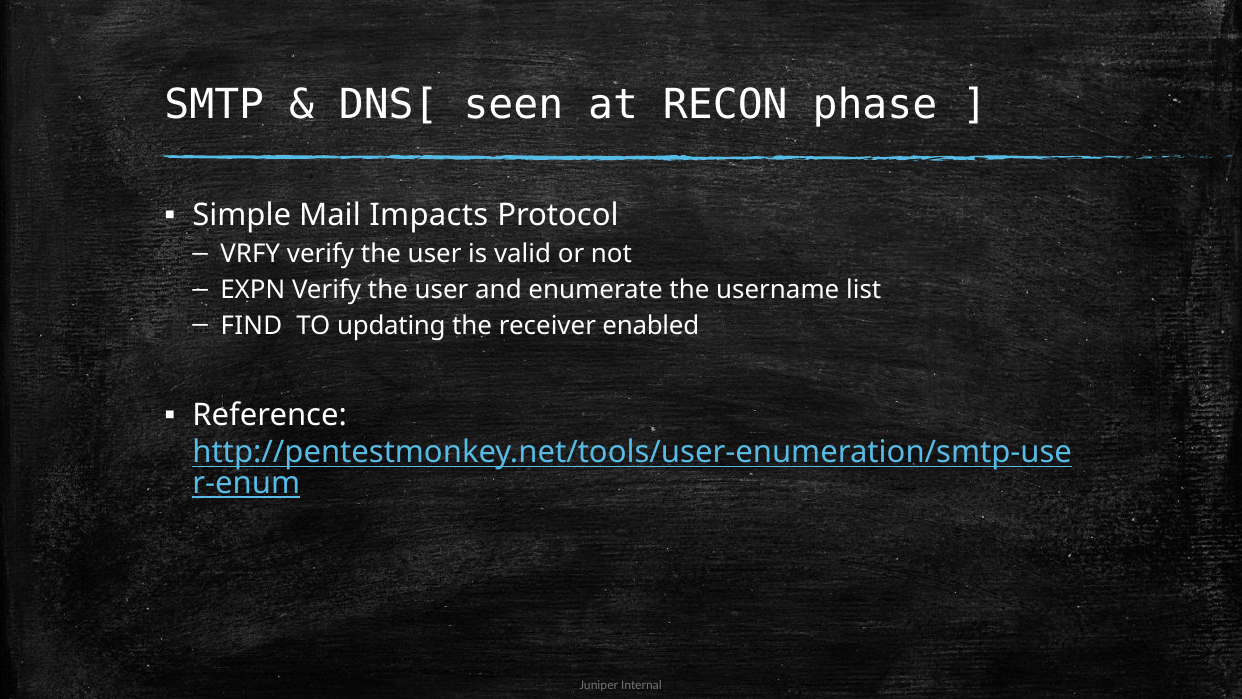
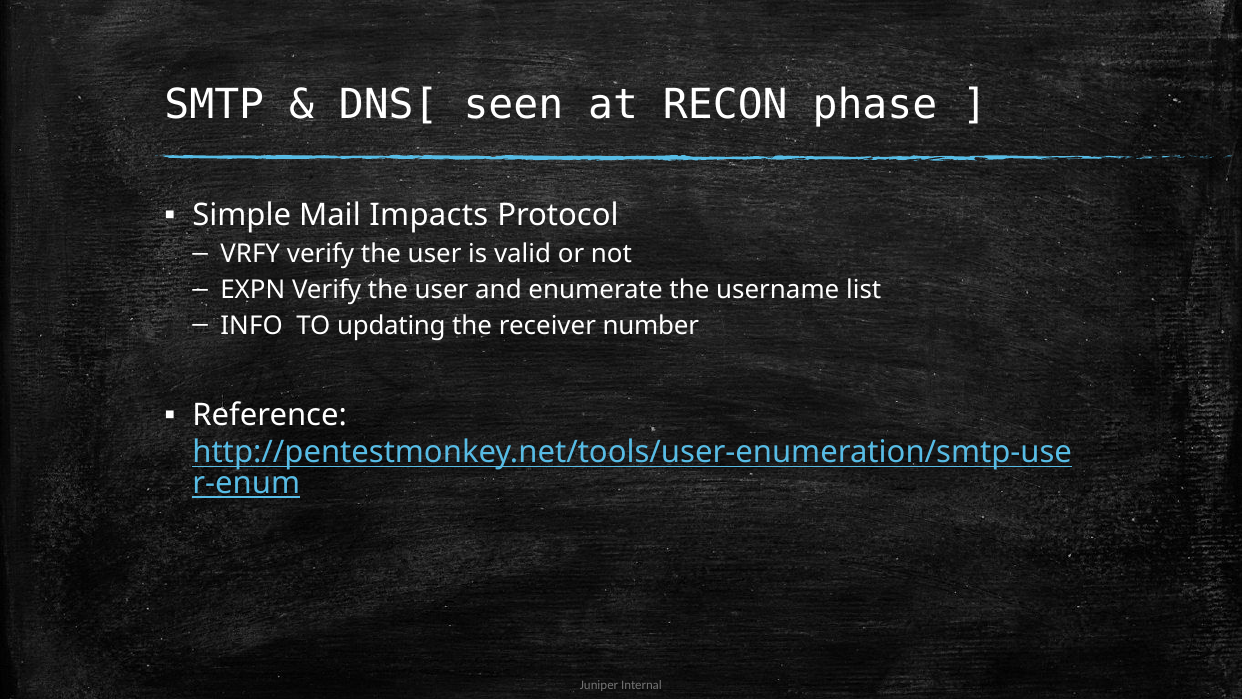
FIND: FIND -> INFO (252, 325)
enabled: enabled -> number (651, 325)
